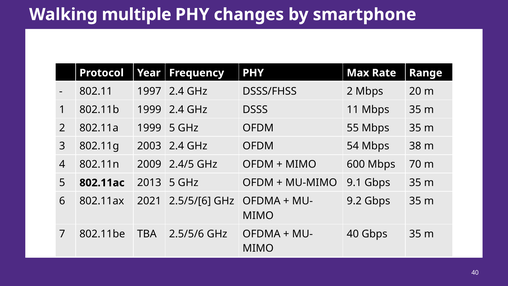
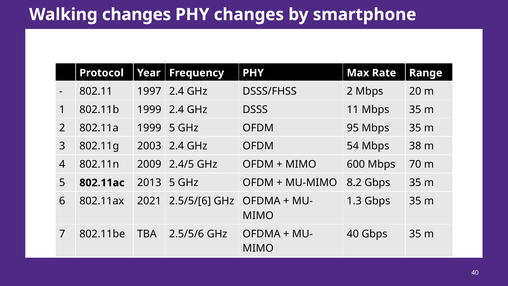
Walking multiple: multiple -> changes (137, 15)
55: 55 -> 95 (353, 128)
9.1: 9.1 -> 8.2 (354, 183)
9.2: 9.2 -> 1.3 (354, 201)
